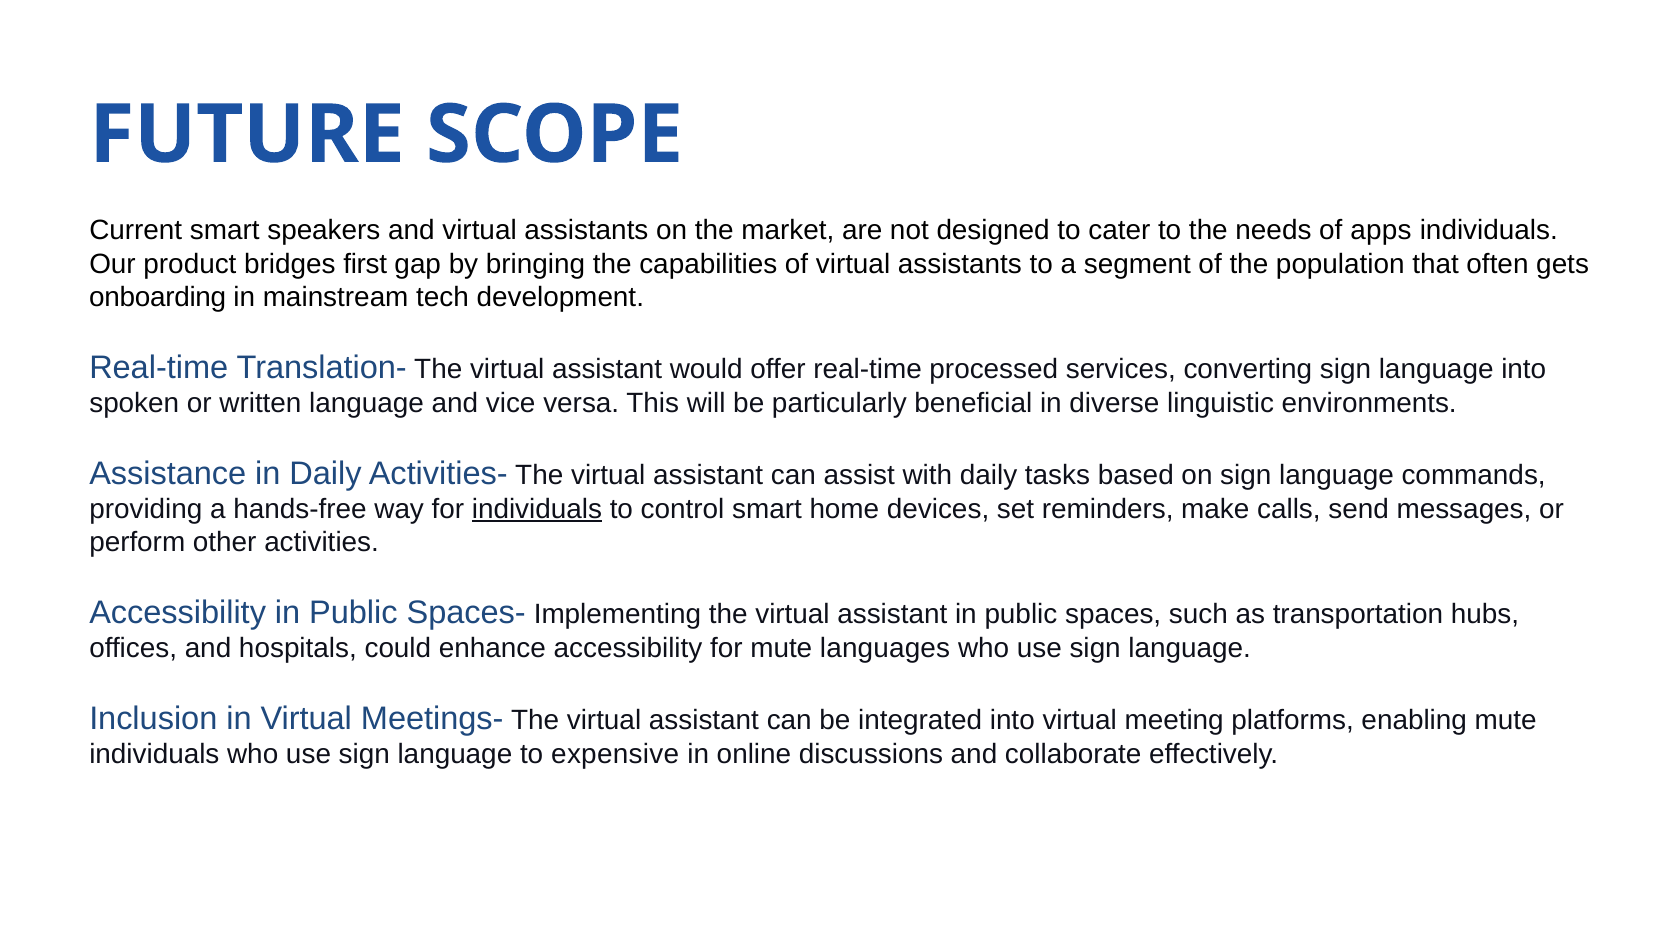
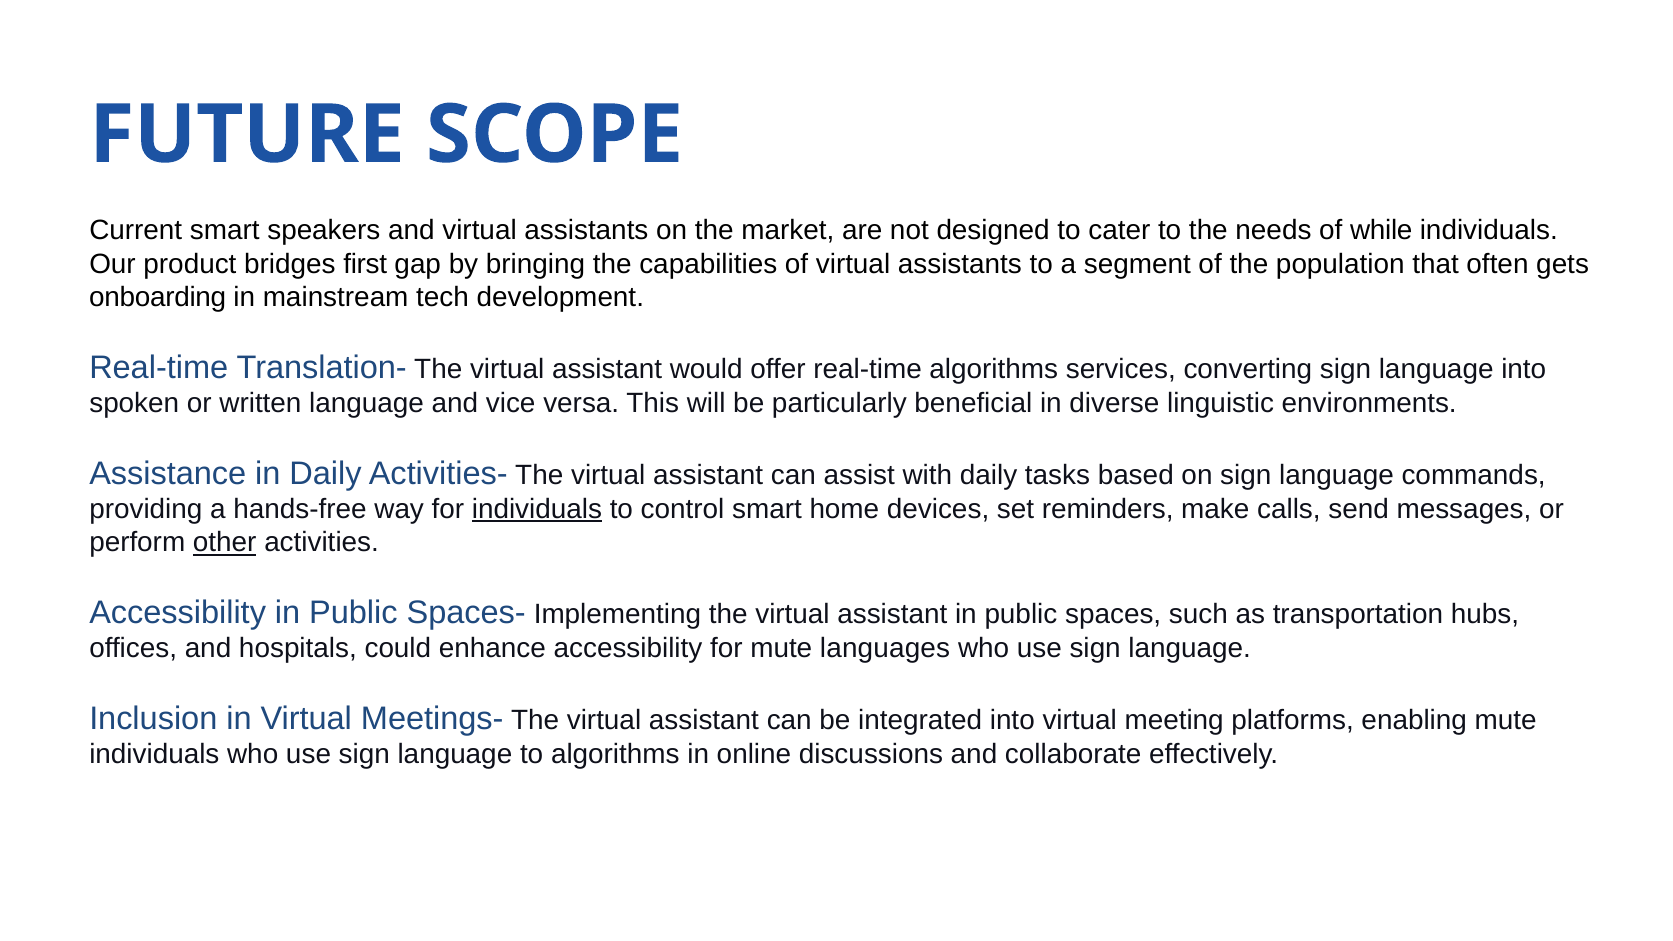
apps: apps -> while (1381, 230)
real-time processed: processed -> algorithms (994, 369)
other underline: none -> present (225, 543)
to expensive: expensive -> algorithms (615, 755)
